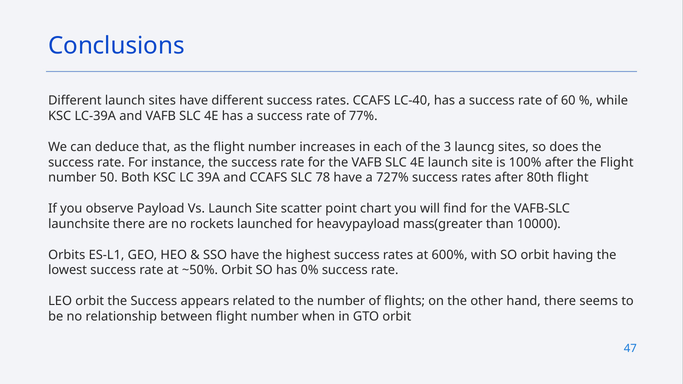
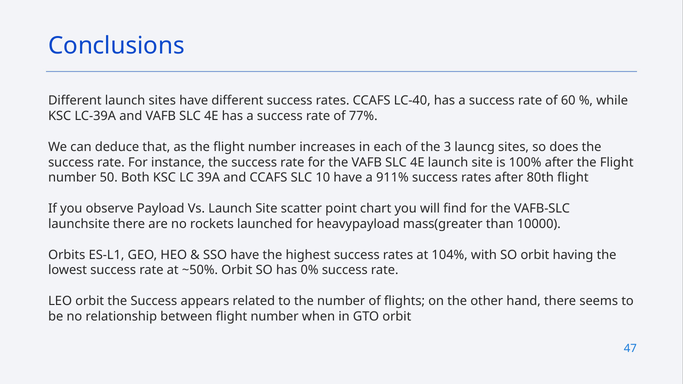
78: 78 -> 10 (323, 178)
727%: 727% -> 911% (392, 178)
600%: 600% -> 104% (450, 255)
